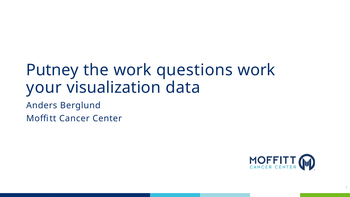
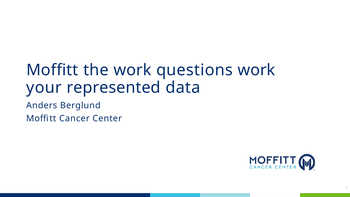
Putney: Putney -> Moffitt (52, 70)
visualization: visualization -> represented (114, 87)
